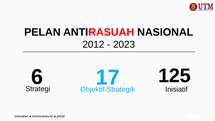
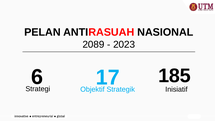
2012: 2012 -> 2089 (93, 45)
125: 125 -> 185 (174, 76)
